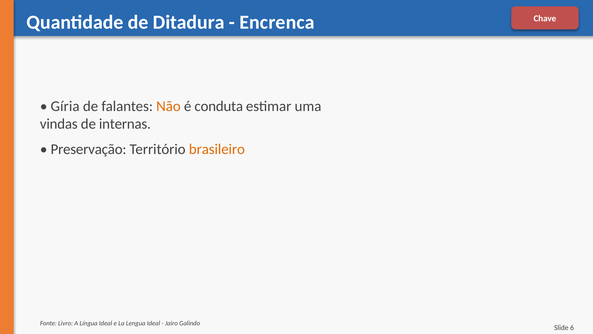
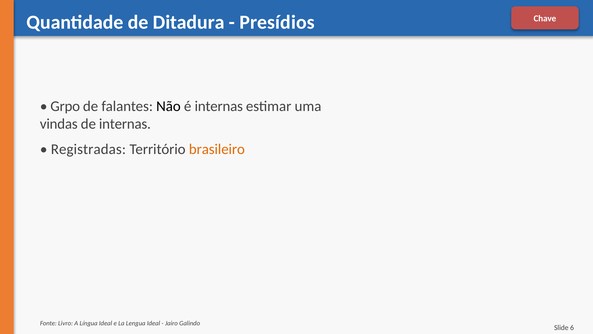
Encrenca: Encrenca -> Presídios (277, 22)
Gíria: Gíria -> Grpo (65, 106)
Não colour: orange -> black (168, 106)
é conduta: conduta -> internas (219, 106)
Preservação: Preservação -> Registradas (88, 149)
